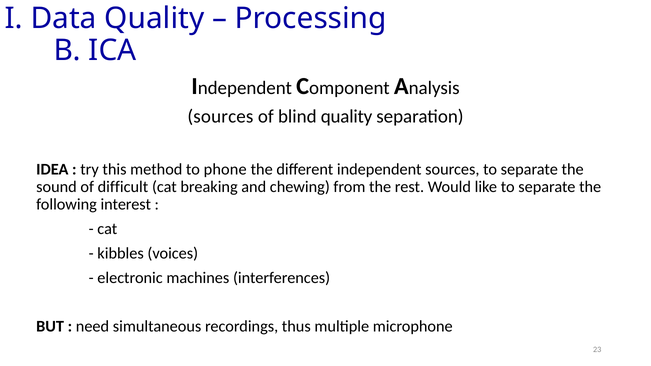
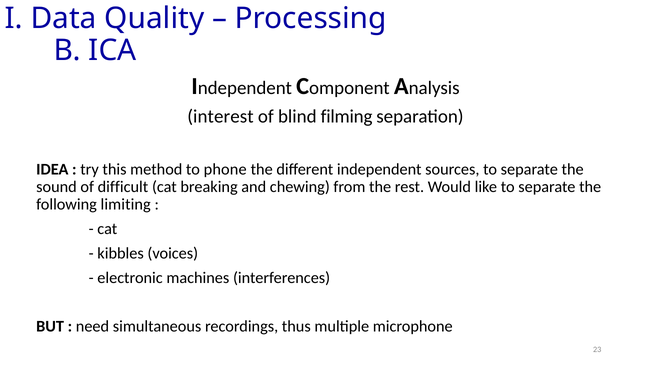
sources: sources -> interest (220, 116)
blind quality: quality -> filming (347, 116)
interest: interest -> limiting (126, 205)
